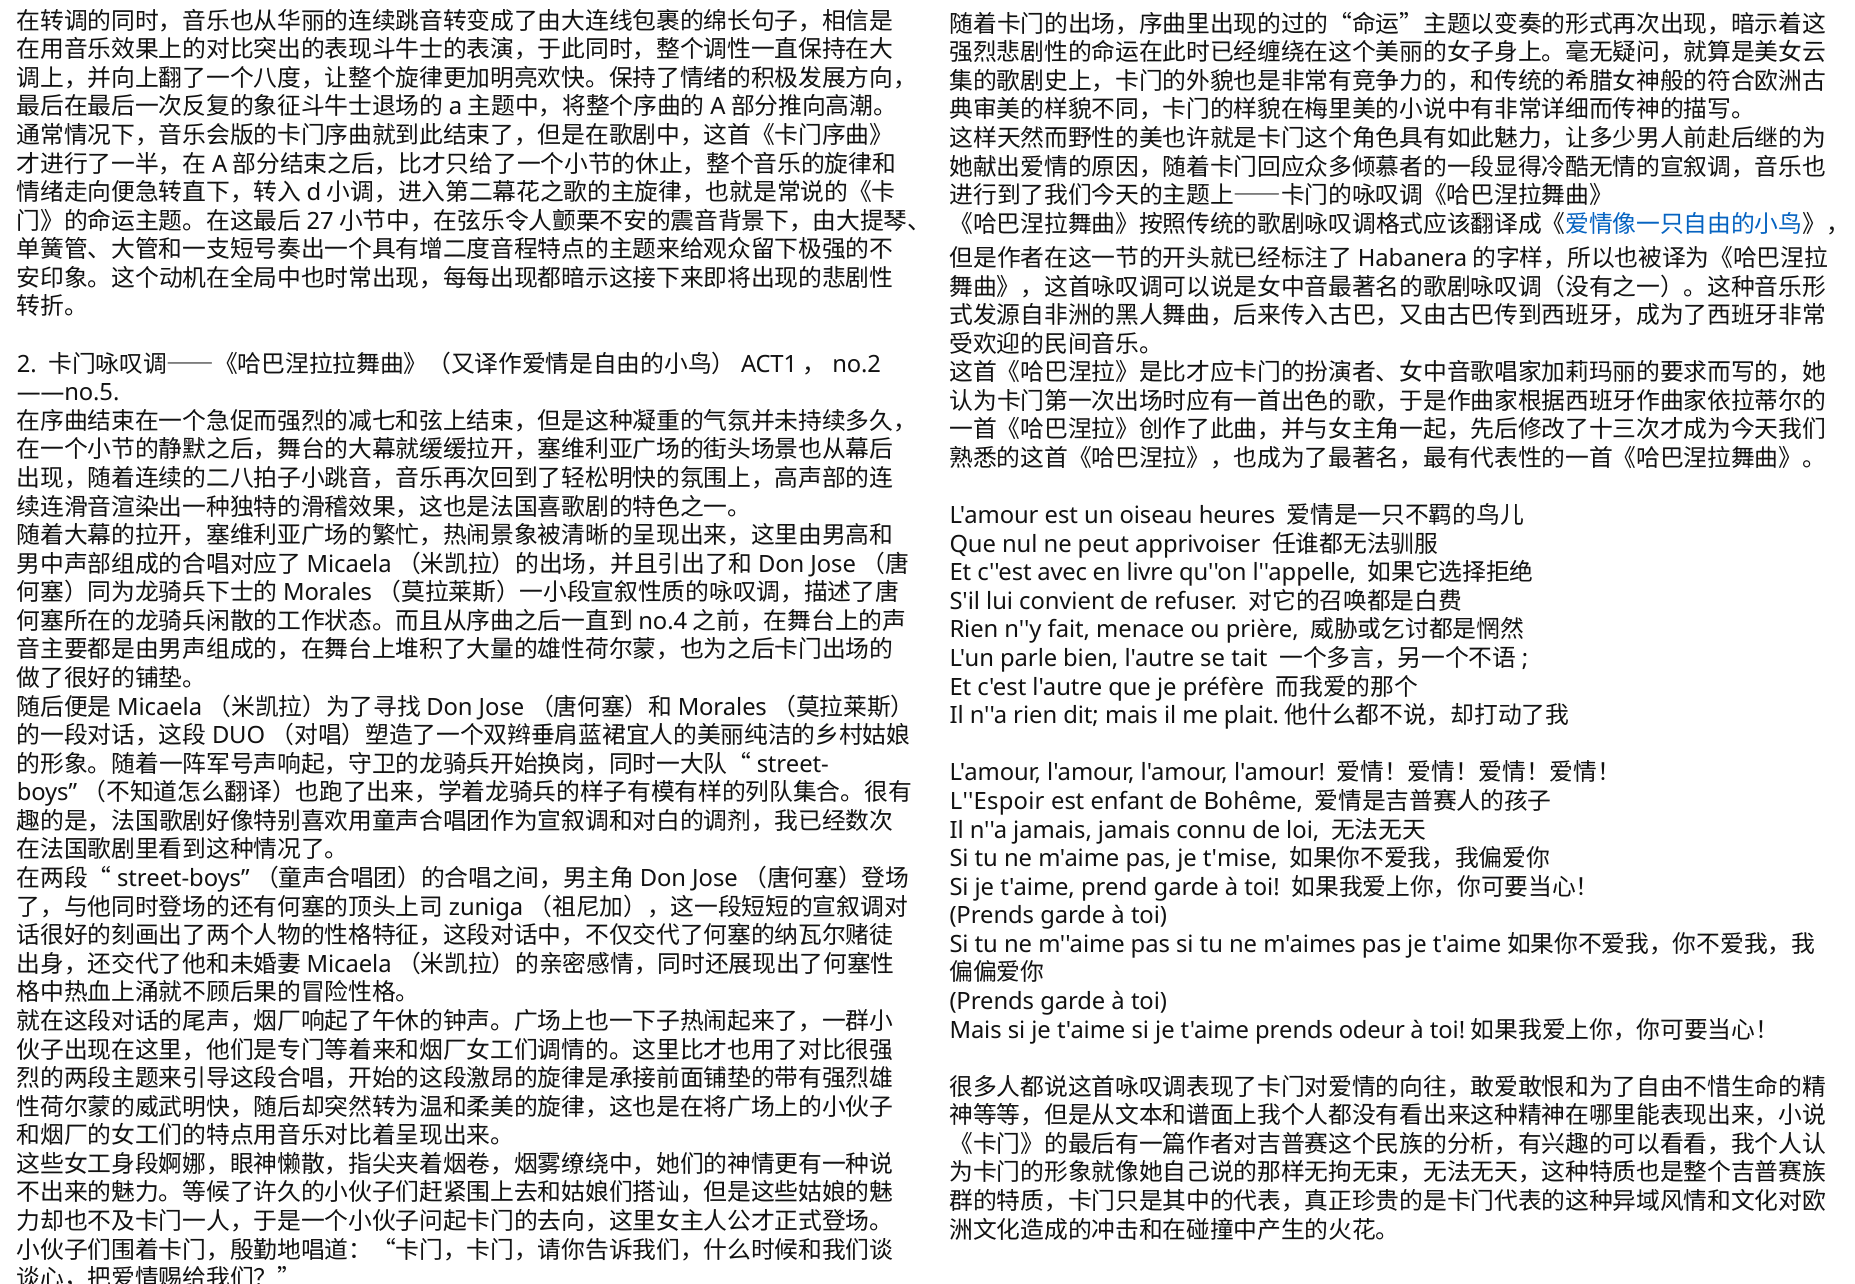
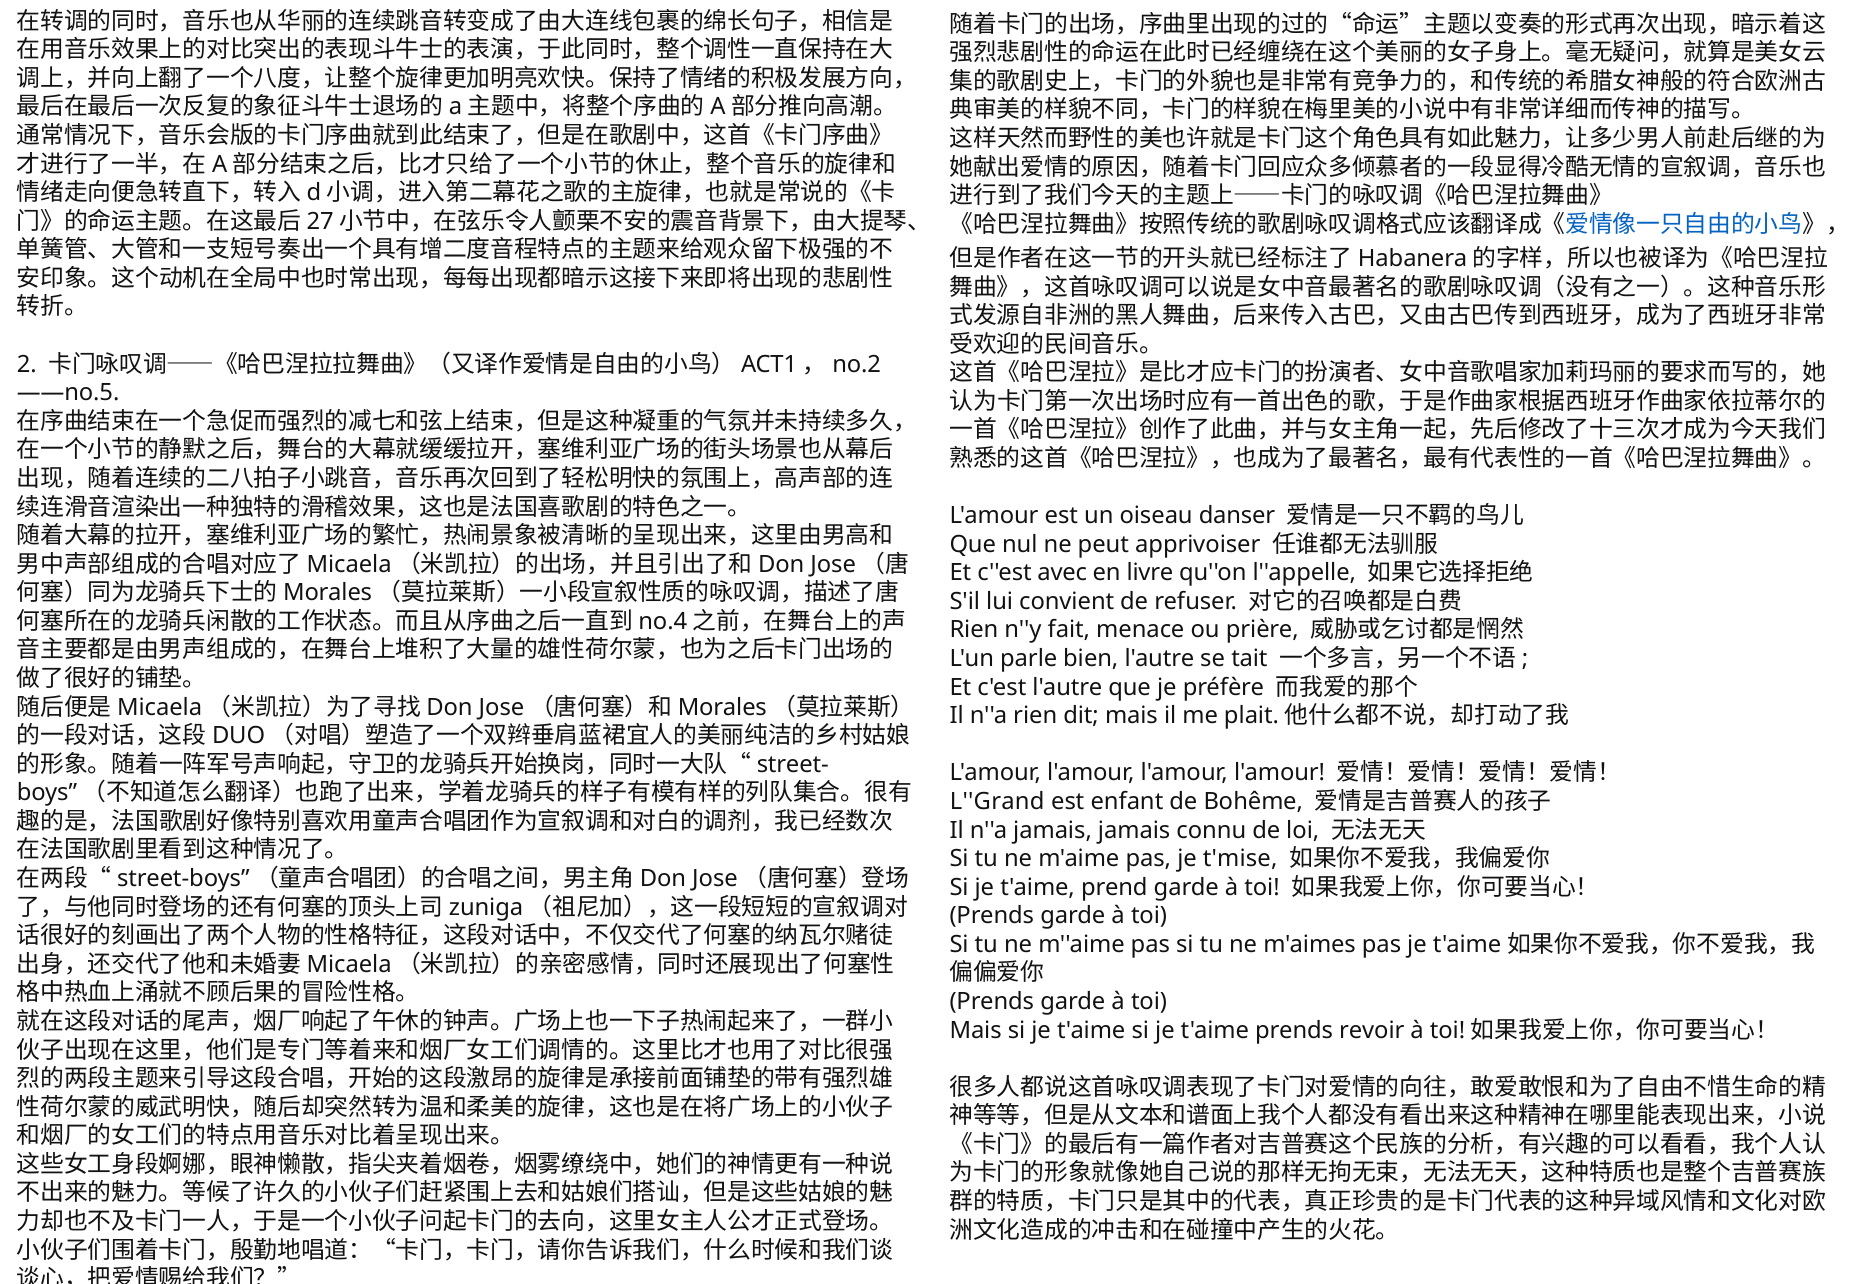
heures: heures -> danser (1237, 516)
L''Espoir: L''Espoir -> L''Grand (997, 802)
odeur: odeur -> revoir (1372, 1030)
